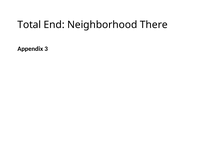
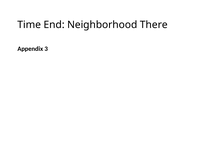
Total: Total -> Time (29, 25)
